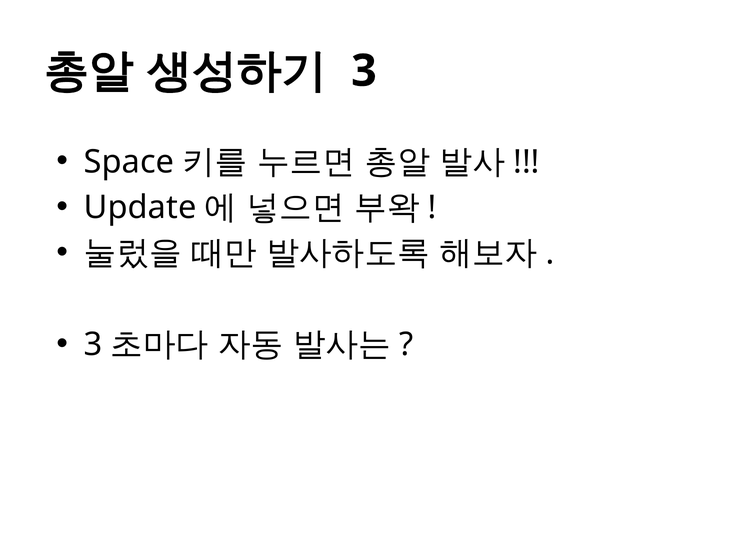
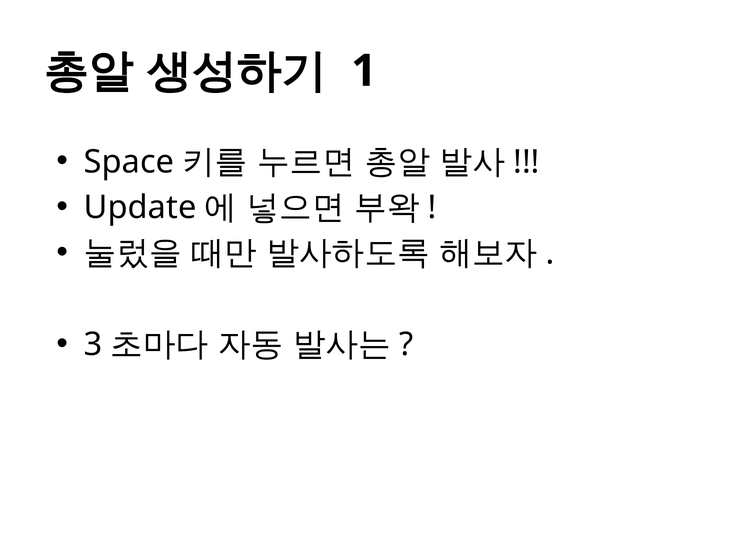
3: 3 -> 1 (364, 71)
